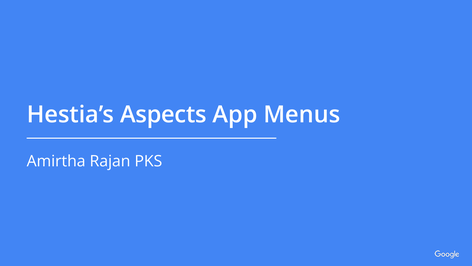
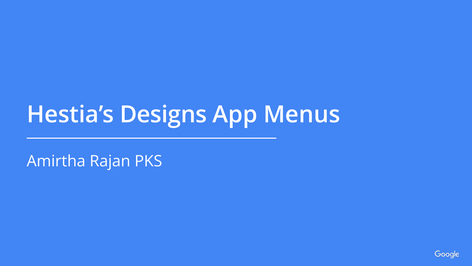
Aspects: Aspects -> Designs (163, 114)
